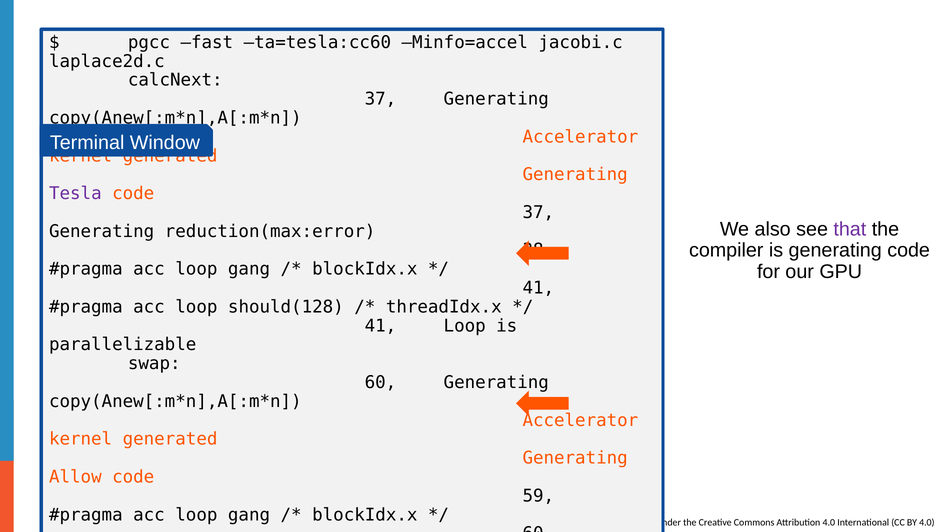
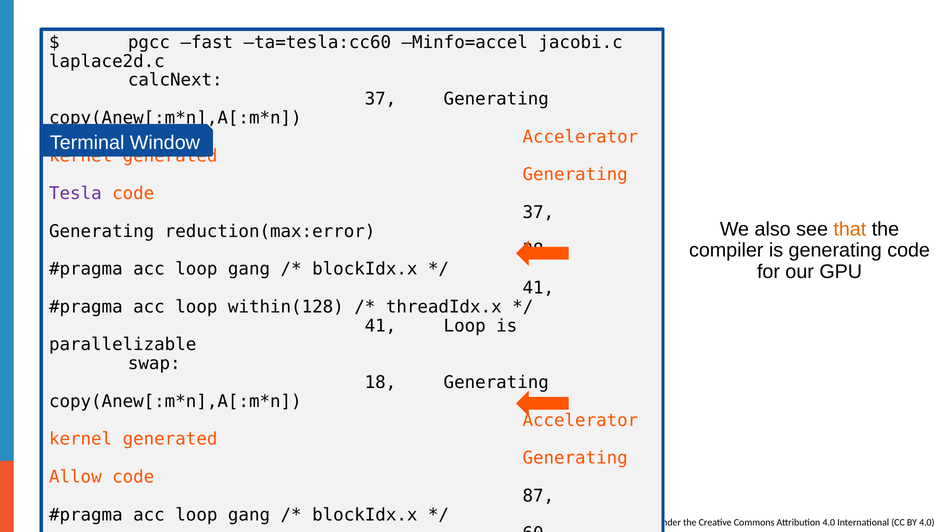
that colour: purple -> orange (850, 229)
should(128: should(128 -> within(128 (286, 307)
60: 60 -> 18 (380, 383)
59: 59 -> 87 (538, 497)
